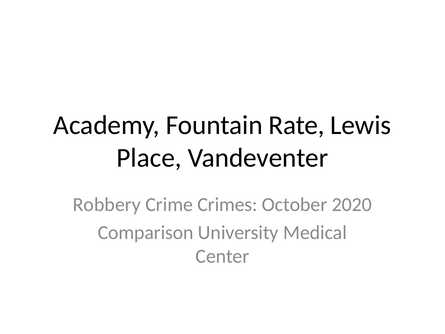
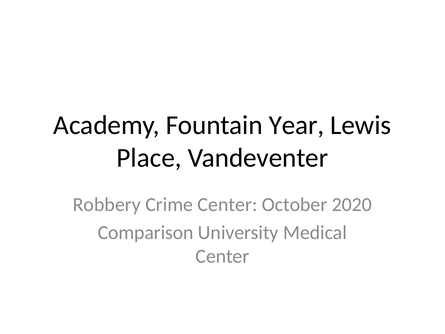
Rate: Rate -> Year (297, 125)
Crime Crimes: Crimes -> Center (227, 205)
